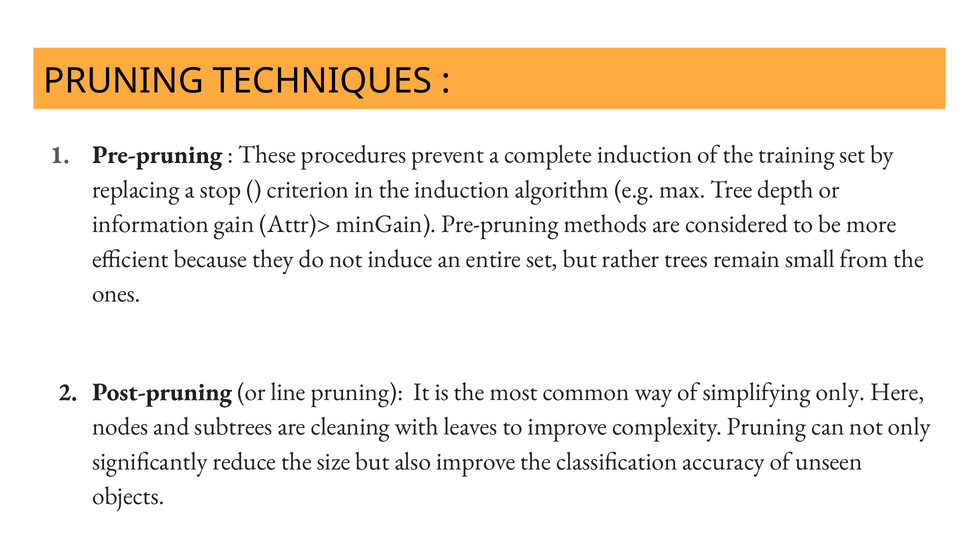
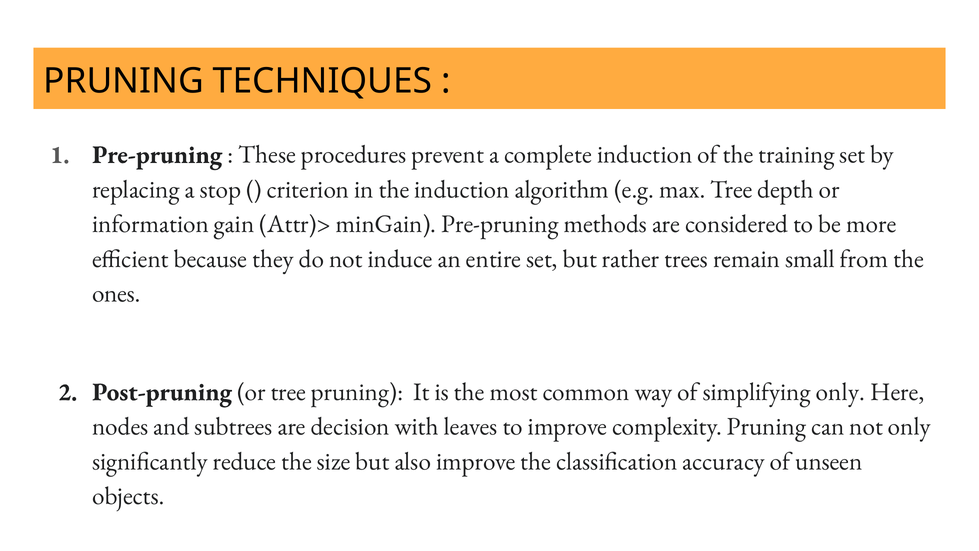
or line: line -> tree (288, 392)
cleaning: cleaning -> decision (350, 426)
